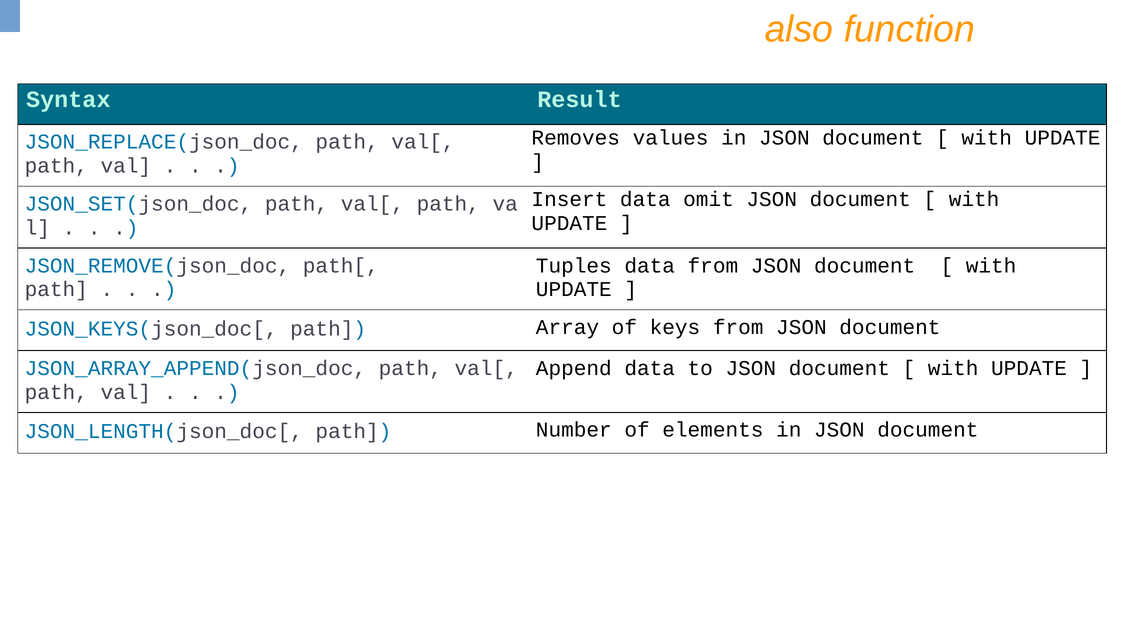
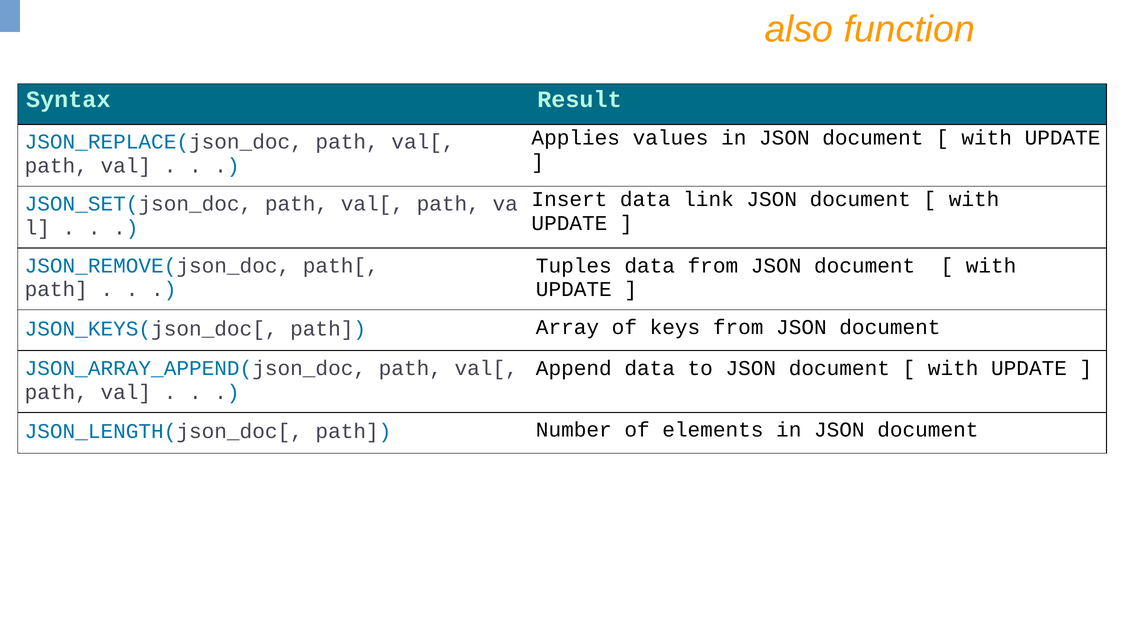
Removes: Removes -> Applies (576, 138)
omit: omit -> link (709, 200)
